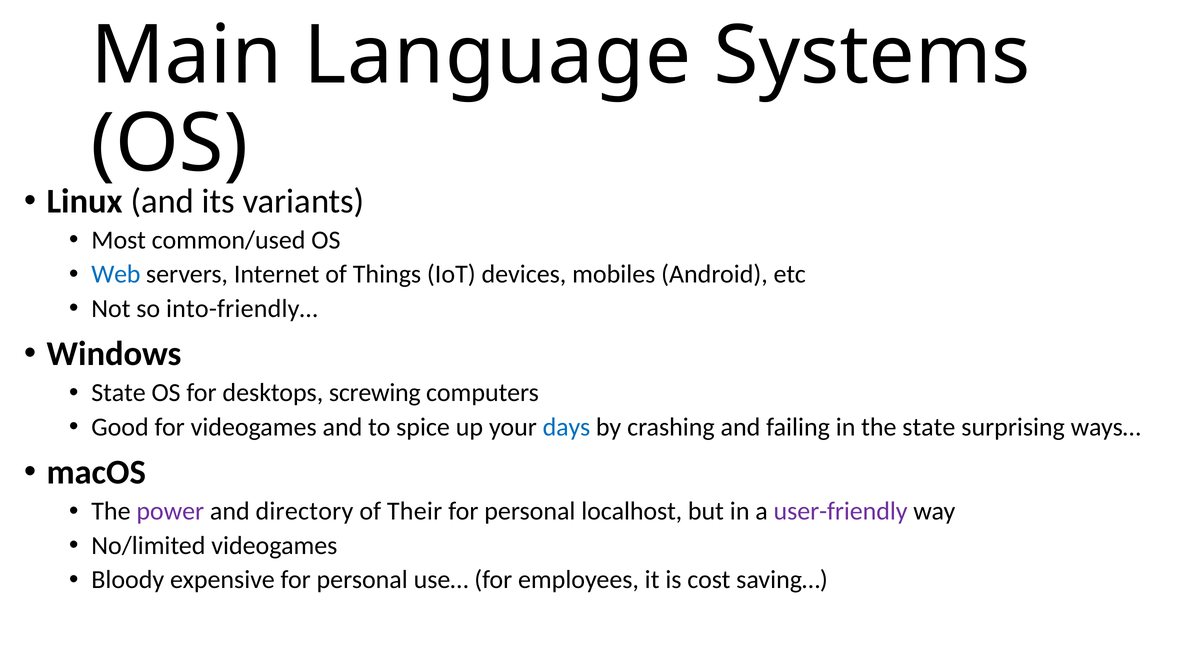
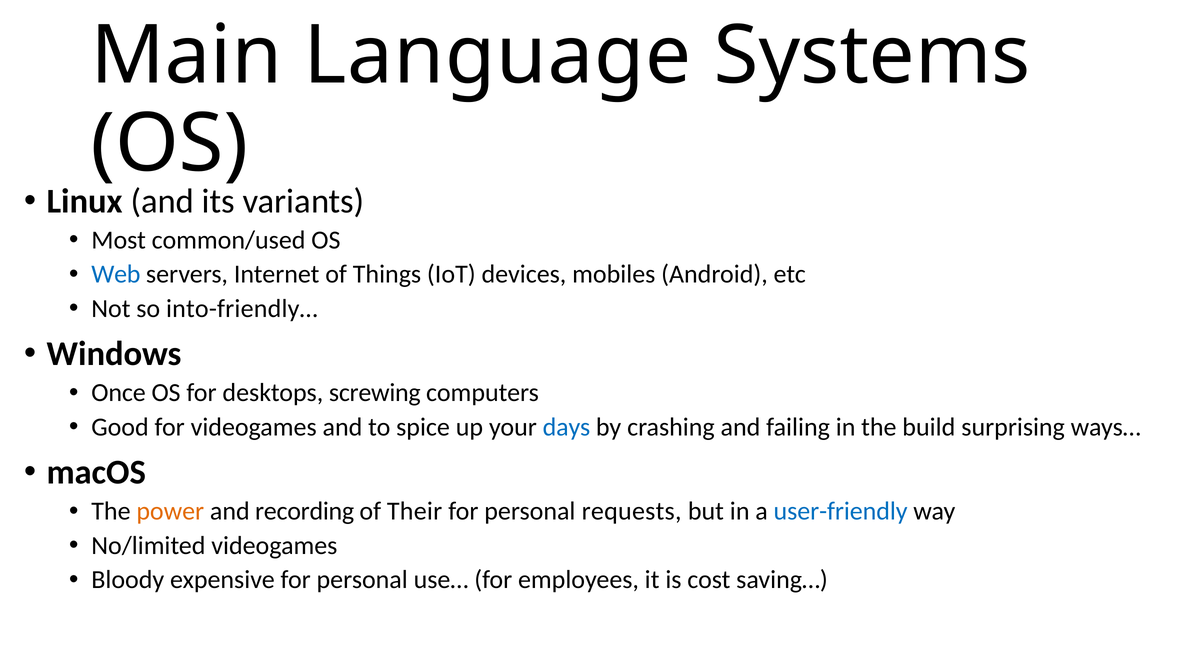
State: State -> Once (119, 393)
the state: state -> build (929, 427)
power colour: purple -> orange (170, 511)
directory: directory -> recording (305, 511)
localhost: localhost -> requests (632, 511)
user-friendly colour: purple -> blue (841, 511)
